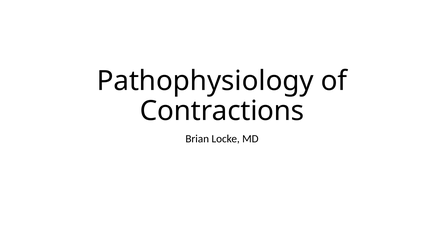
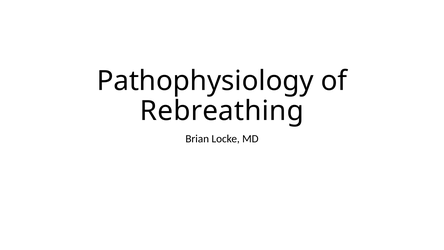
Contractions: Contractions -> Rebreathing (222, 111)
